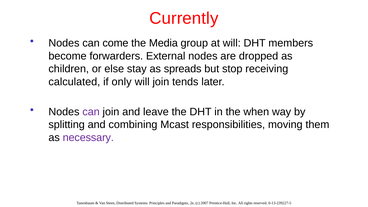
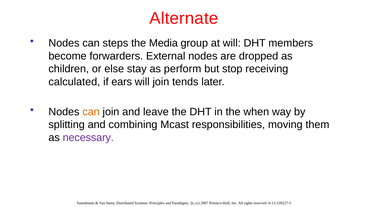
Currently: Currently -> Alternate (184, 18)
come: come -> steps (115, 43)
spreads: spreads -> perform (183, 69)
only: only -> ears (122, 82)
can colour: purple -> orange (91, 112)
